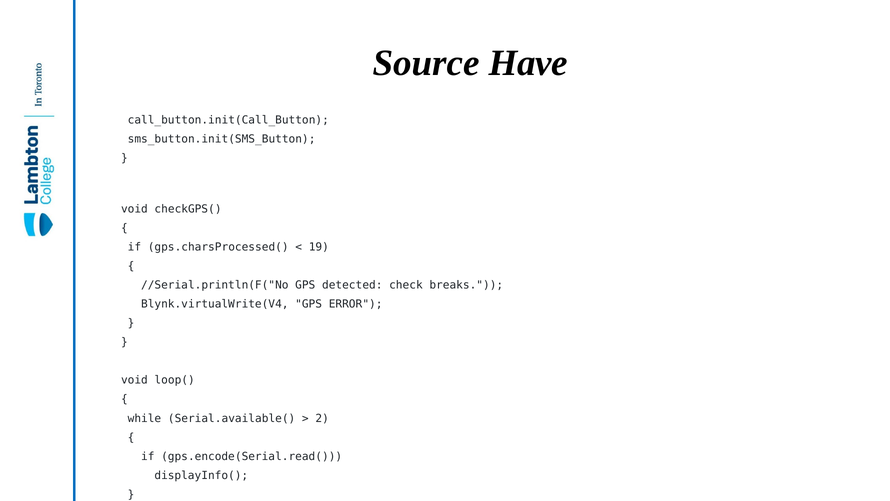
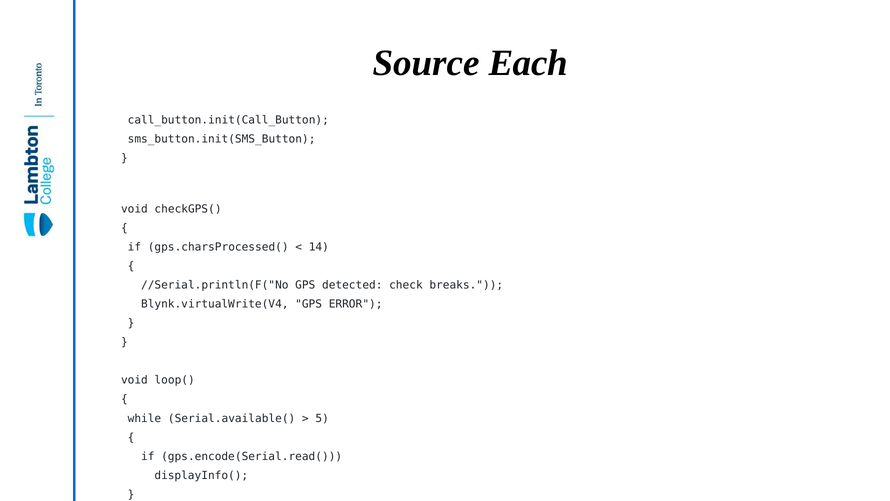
Have: Have -> Each (528, 63)
19: 19 -> 14 (319, 247)
2: 2 -> 5 (322, 418)
